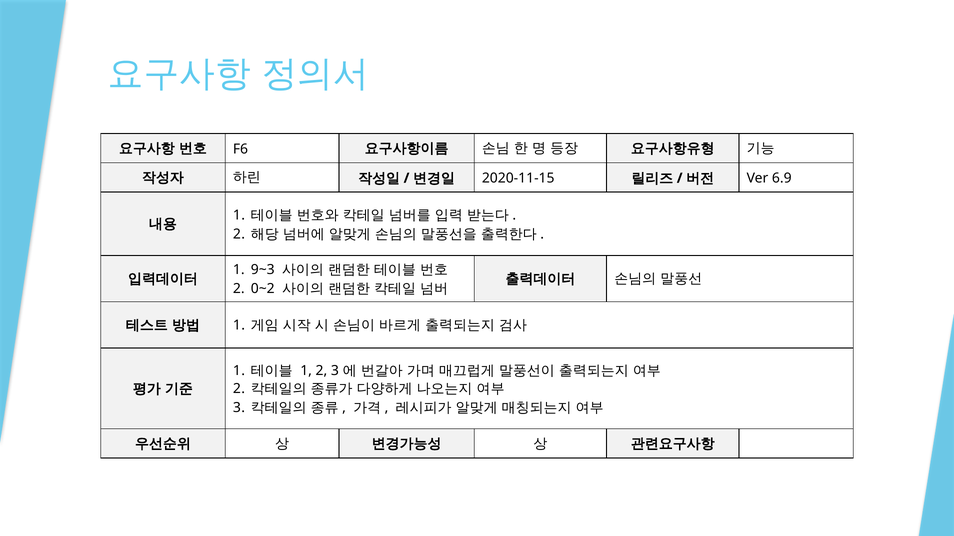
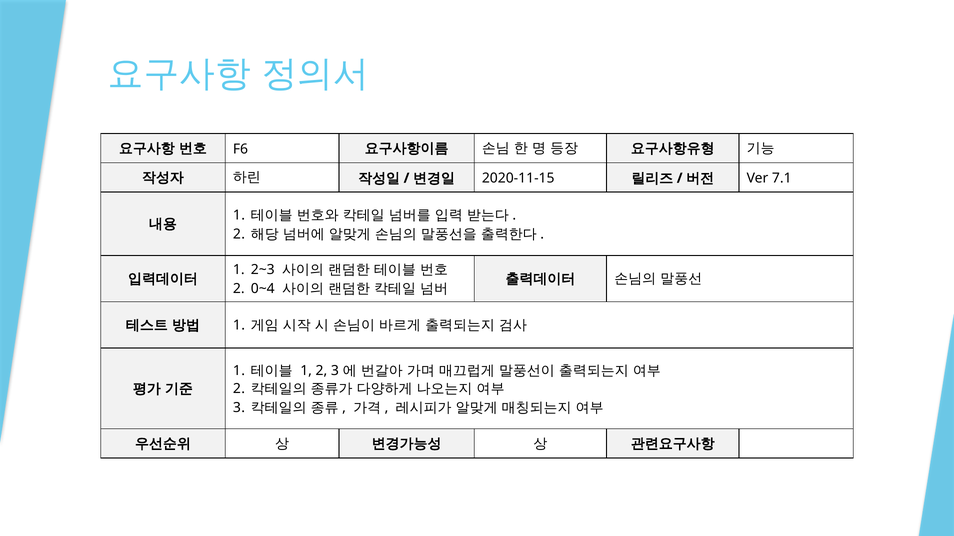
6.9: 6.9 -> 7.1 (782, 178)
9~3: 9~3 -> 2~3 (263, 270)
0~2: 0~2 -> 0~4 (263, 289)
